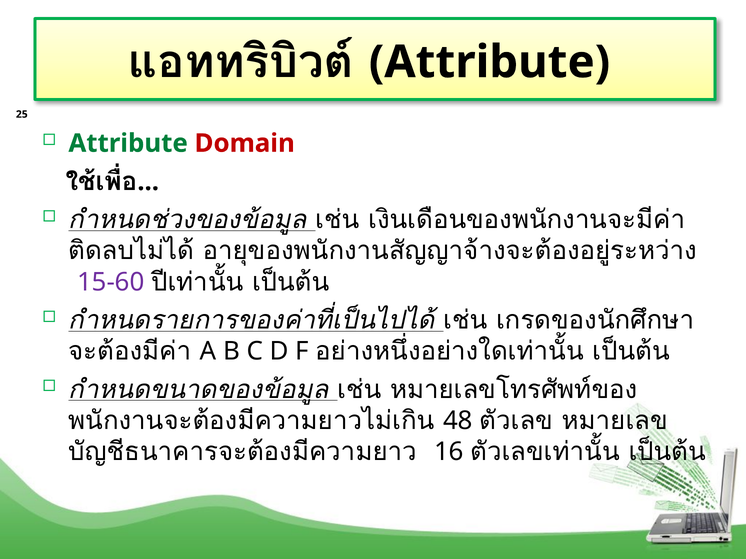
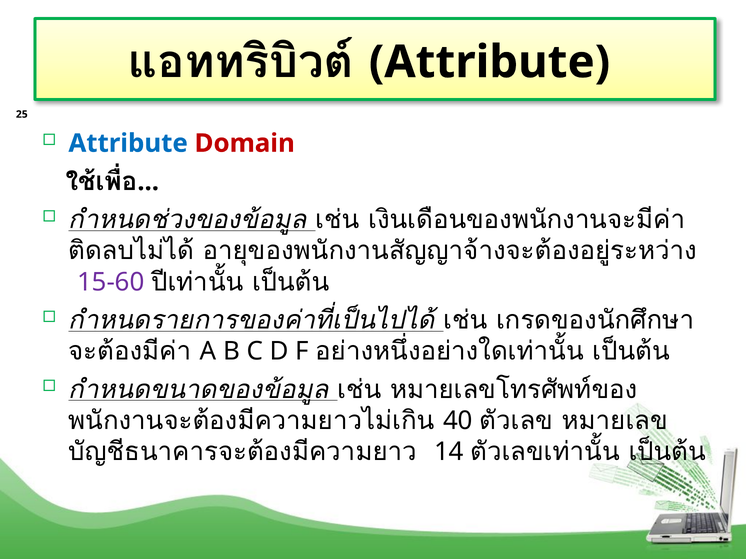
Attribute colour: green -> blue (128, 143)
48: 48 -> 40 (458, 421)
16: 16 -> 14 (449, 452)
